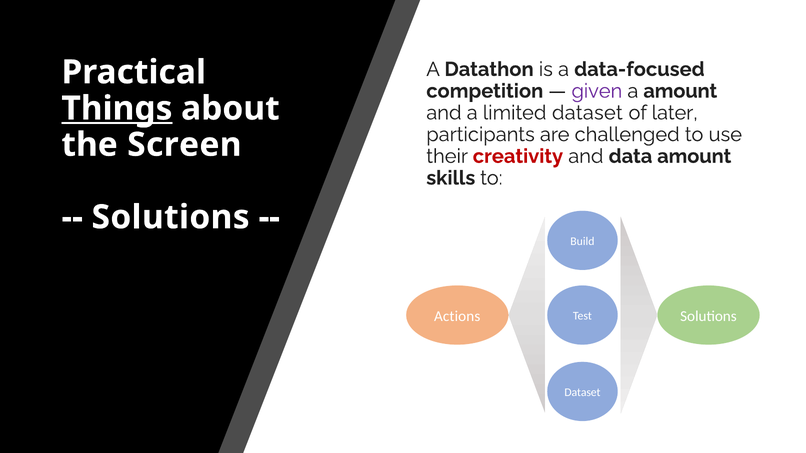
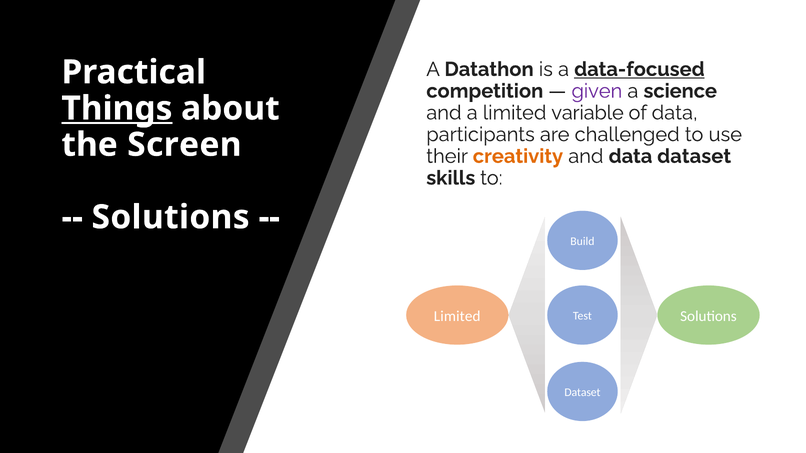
data-focused underline: none -> present (639, 69)
a amount: amount -> science (680, 91)
limited dataset: dataset -> variable (588, 113)
of later: later -> data (675, 113)
creativity colour: red -> orange (518, 156)
data amount: amount -> dataset (694, 156)
Actions: Actions -> Limited (457, 316)
